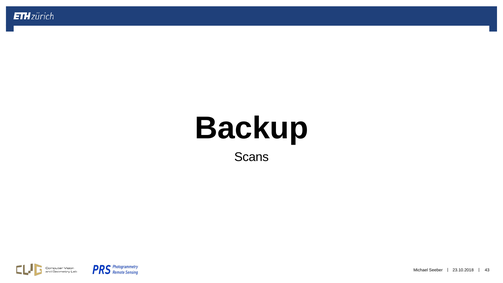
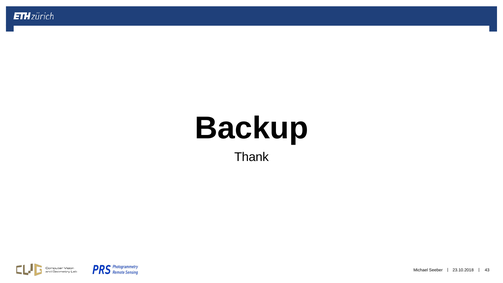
Scans: Scans -> Thank (251, 157)
